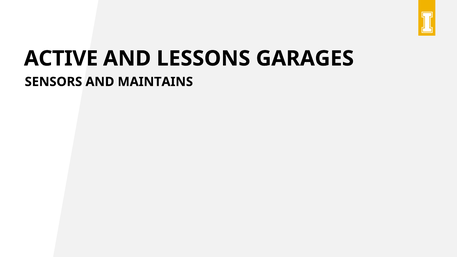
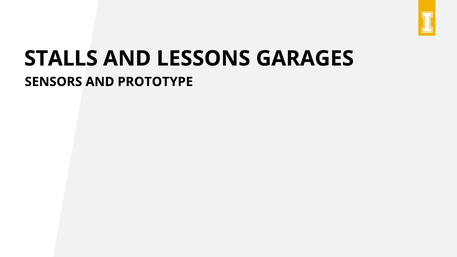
ACTIVE: ACTIVE -> STALLS (61, 59)
MAINTAINS: MAINTAINS -> PROTOTYPE (155, 82)
